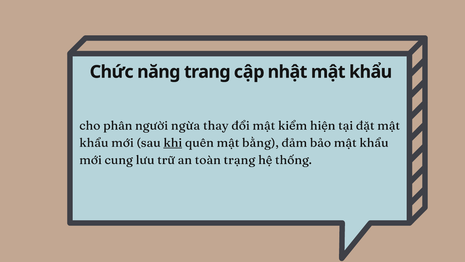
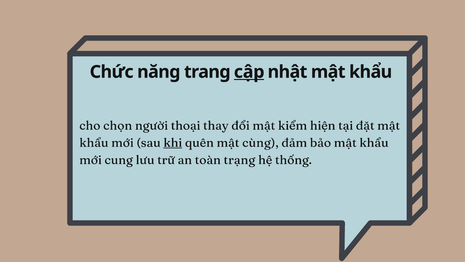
cập underline: none -> present (249, 72)
phân: phân -> chọn (118, 125)
ngừa: ngừa -> thoại (186, 125)
bằng: bằng -> cùng (260, 143)
